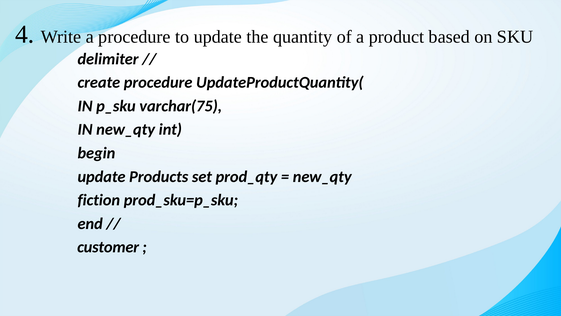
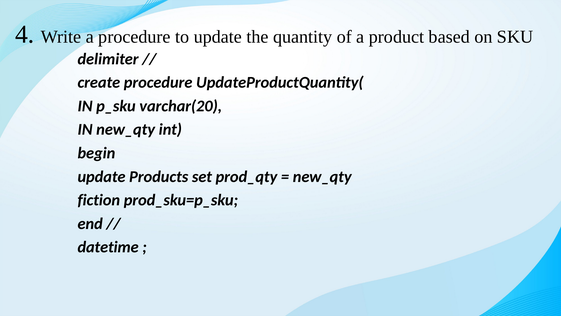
varchar(75: varchar(75 -> varchar(20 (181, 106)
customer: customer -> datetime (108, 247)
